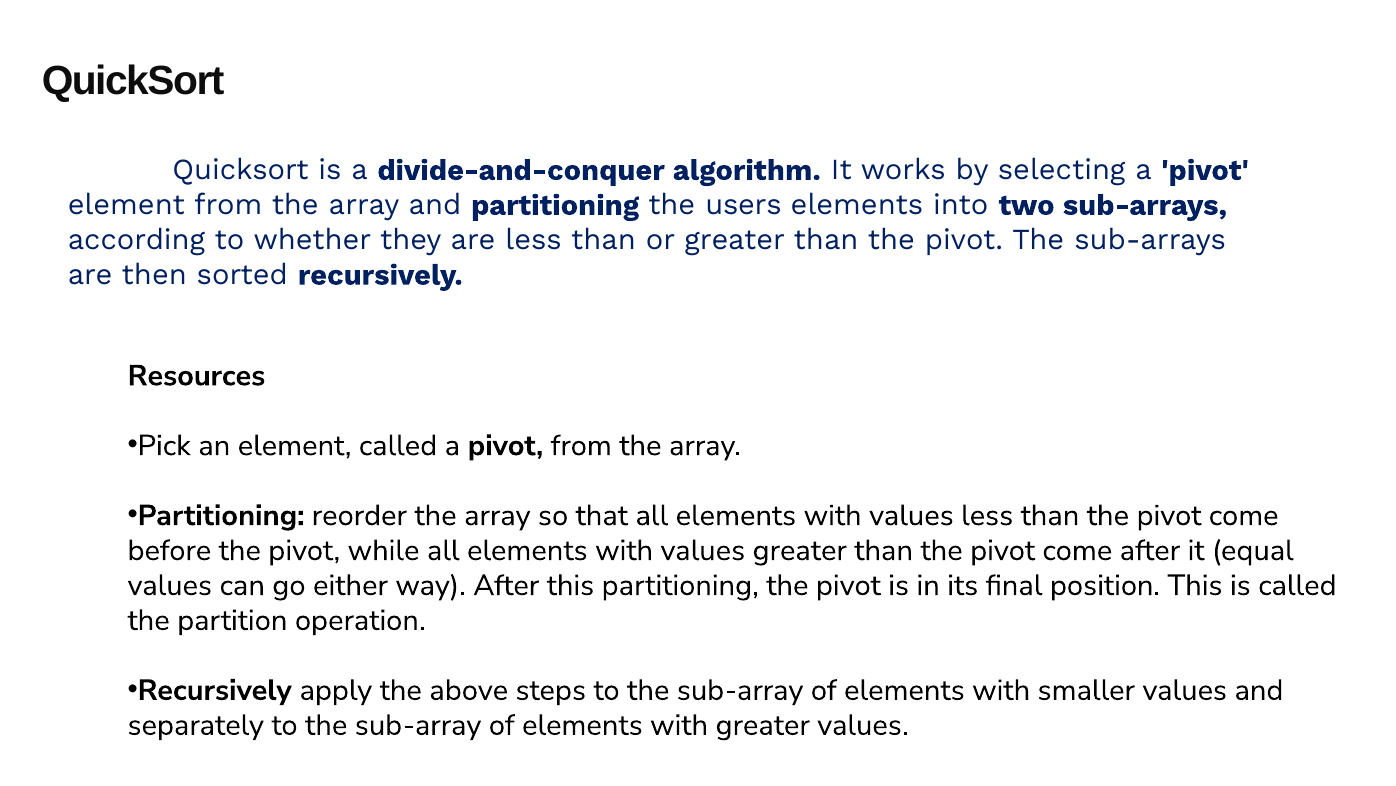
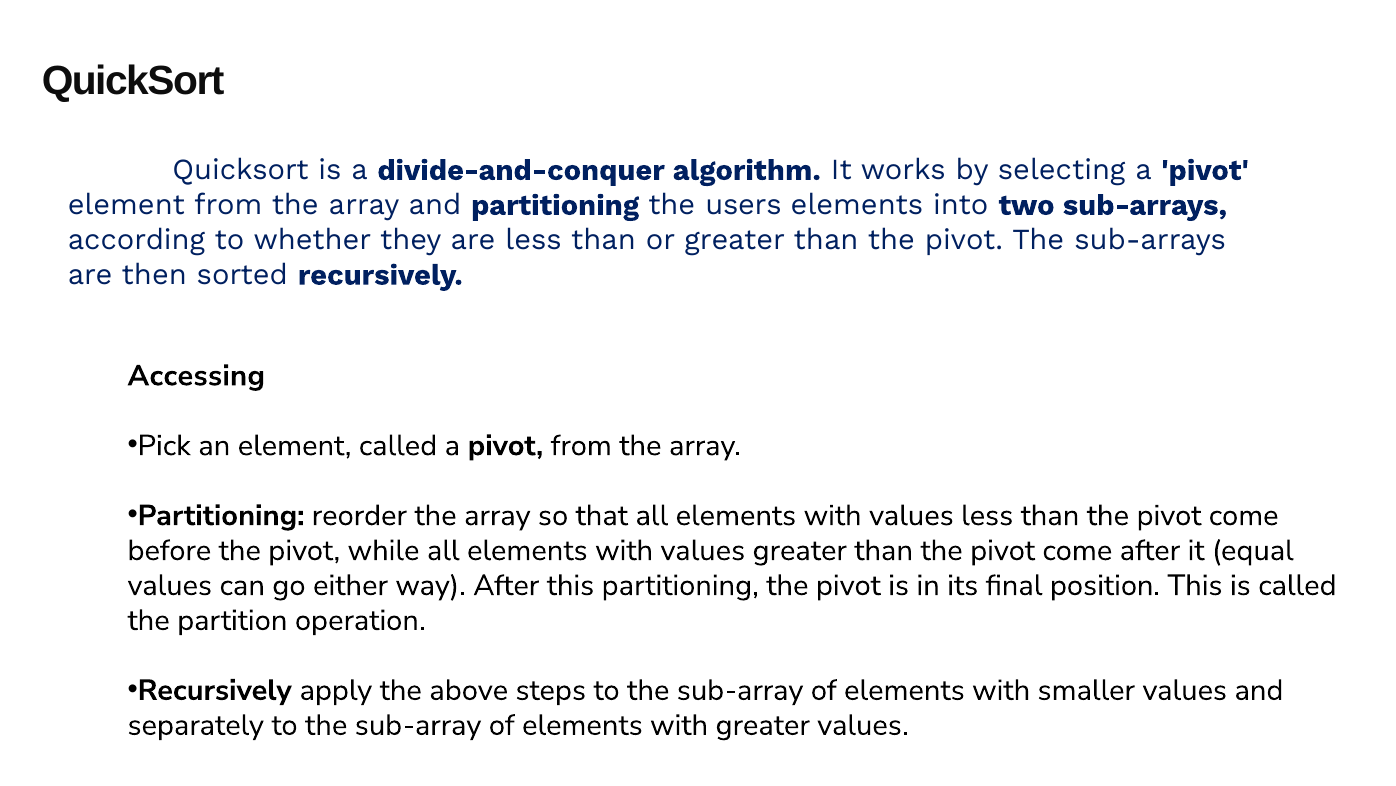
Resources: Resources -> Accessing (196, 375)
